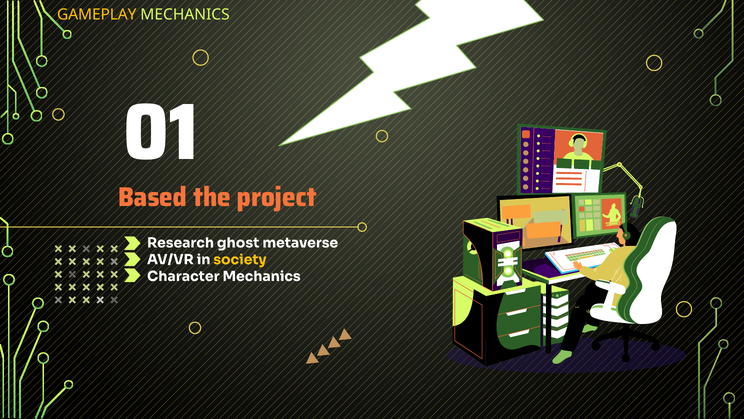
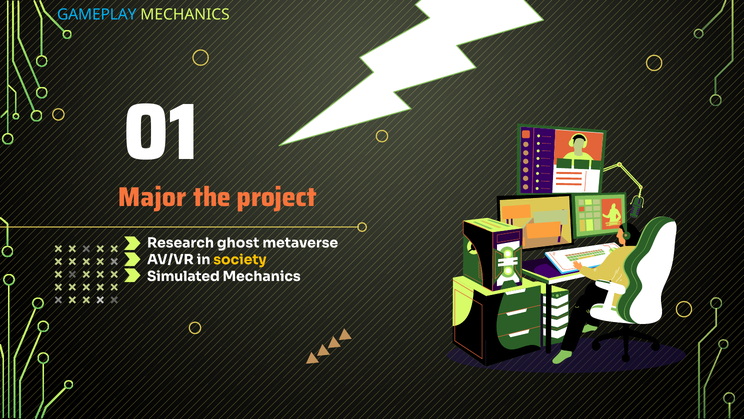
GAMEPLAY colour: yellow -> light blue (97, 15)
Based: Based -> Major (152, 197)
Character: Character -> Simulated (183, 276)
